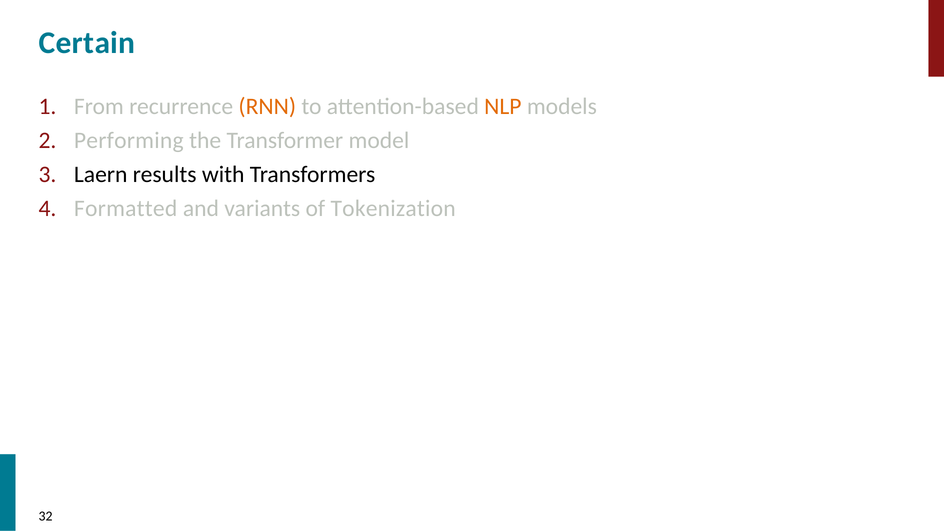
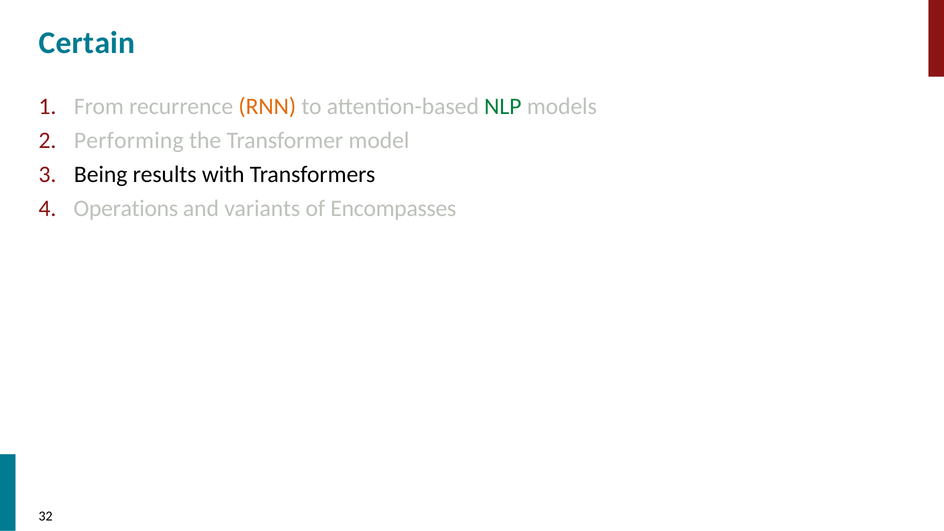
NLP colour: orange -> green (503, 106)
Laern: Laern -> Being (101, 174)
Formatted: Formatted -> Operations (126, 208)
Tokenization: Tokenization -> Encompasses (393, 208)
